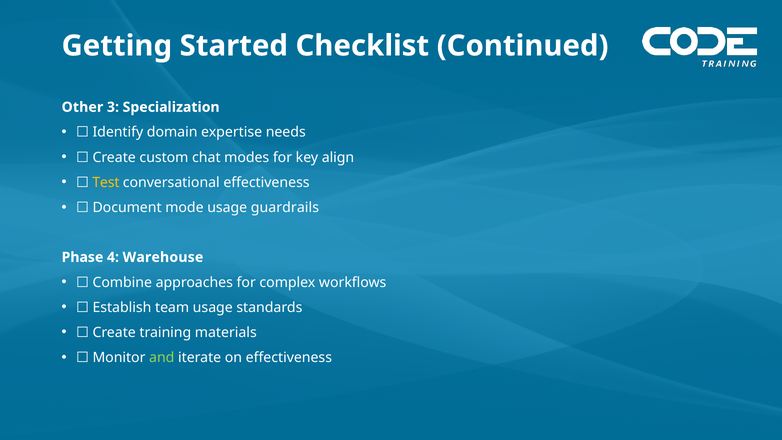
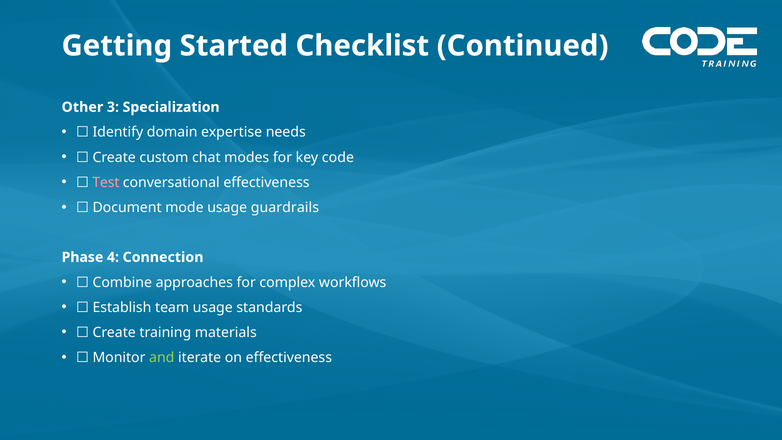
align: align -> code (338, 157)
Test colour: yellow -> pink (106, 182)
Warehouse: Warehouse -> Connection (163, 257)
